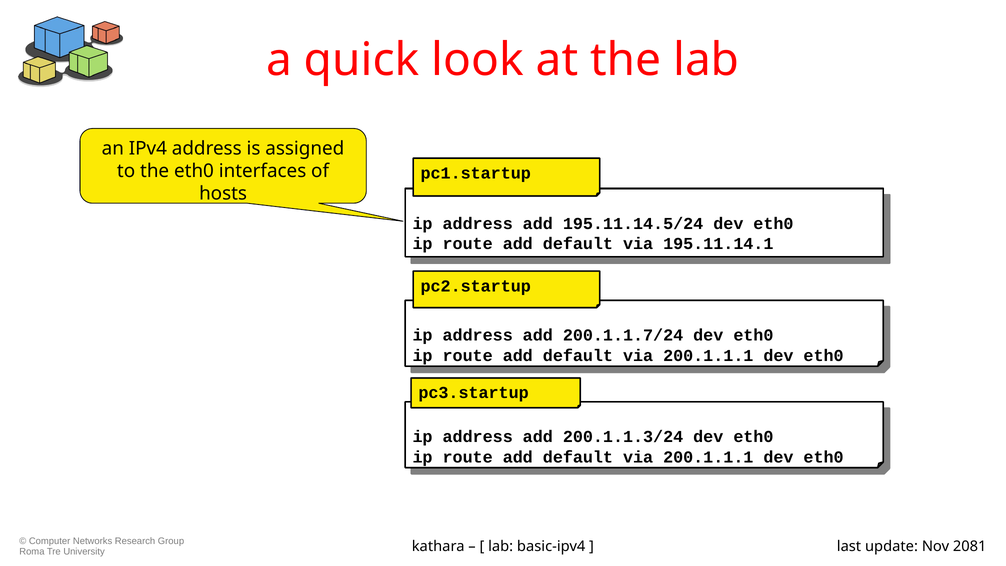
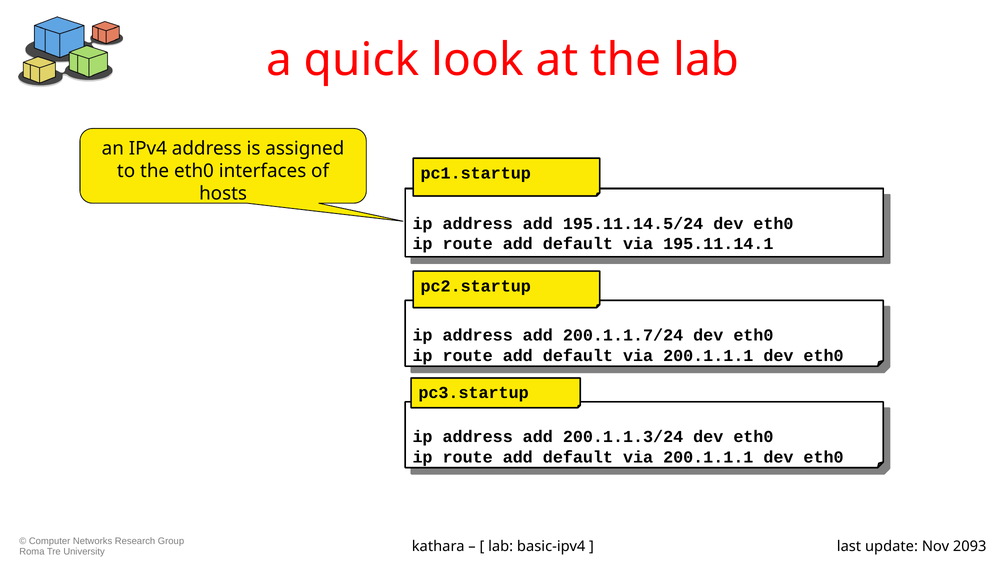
2081: 2081 -> 2093 (970, 546)
